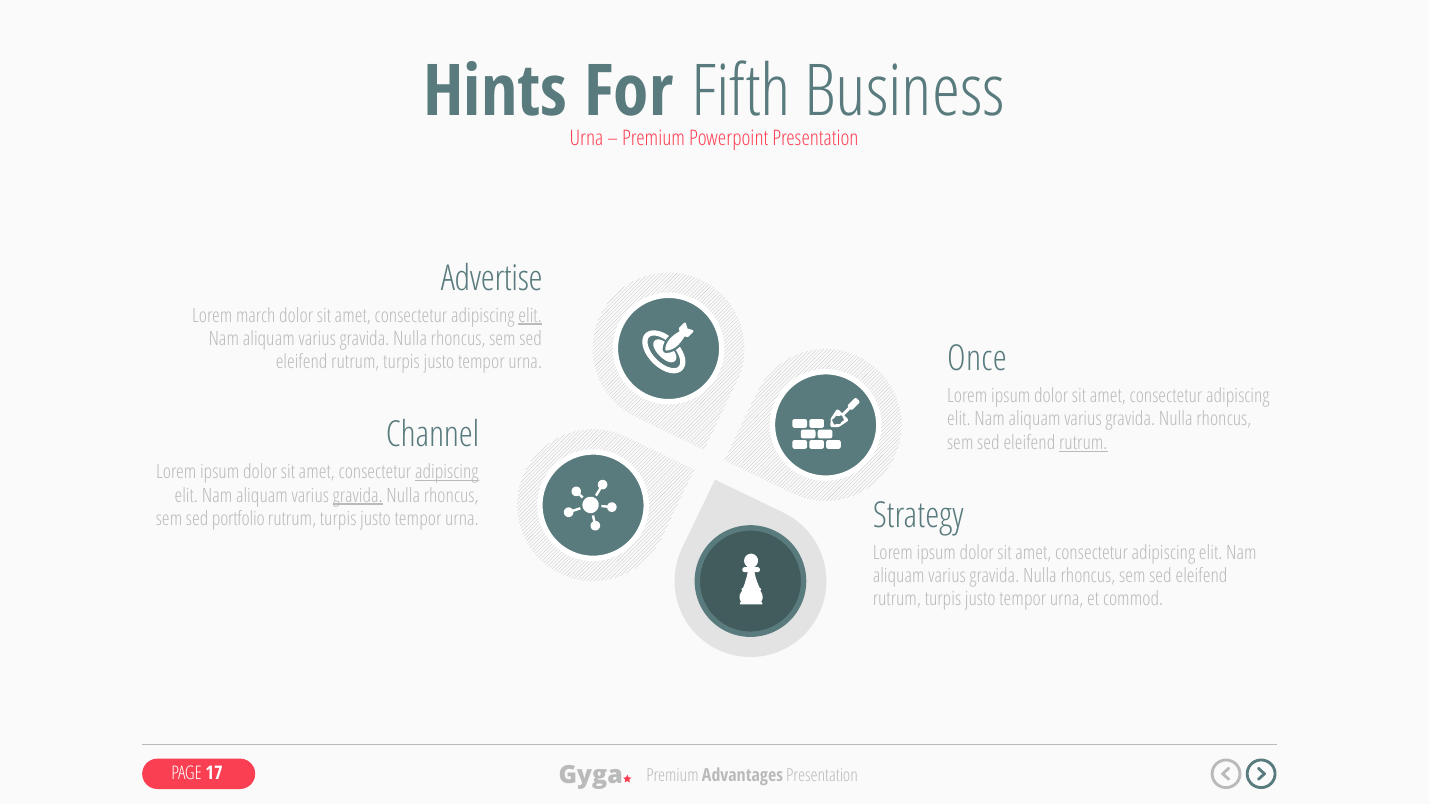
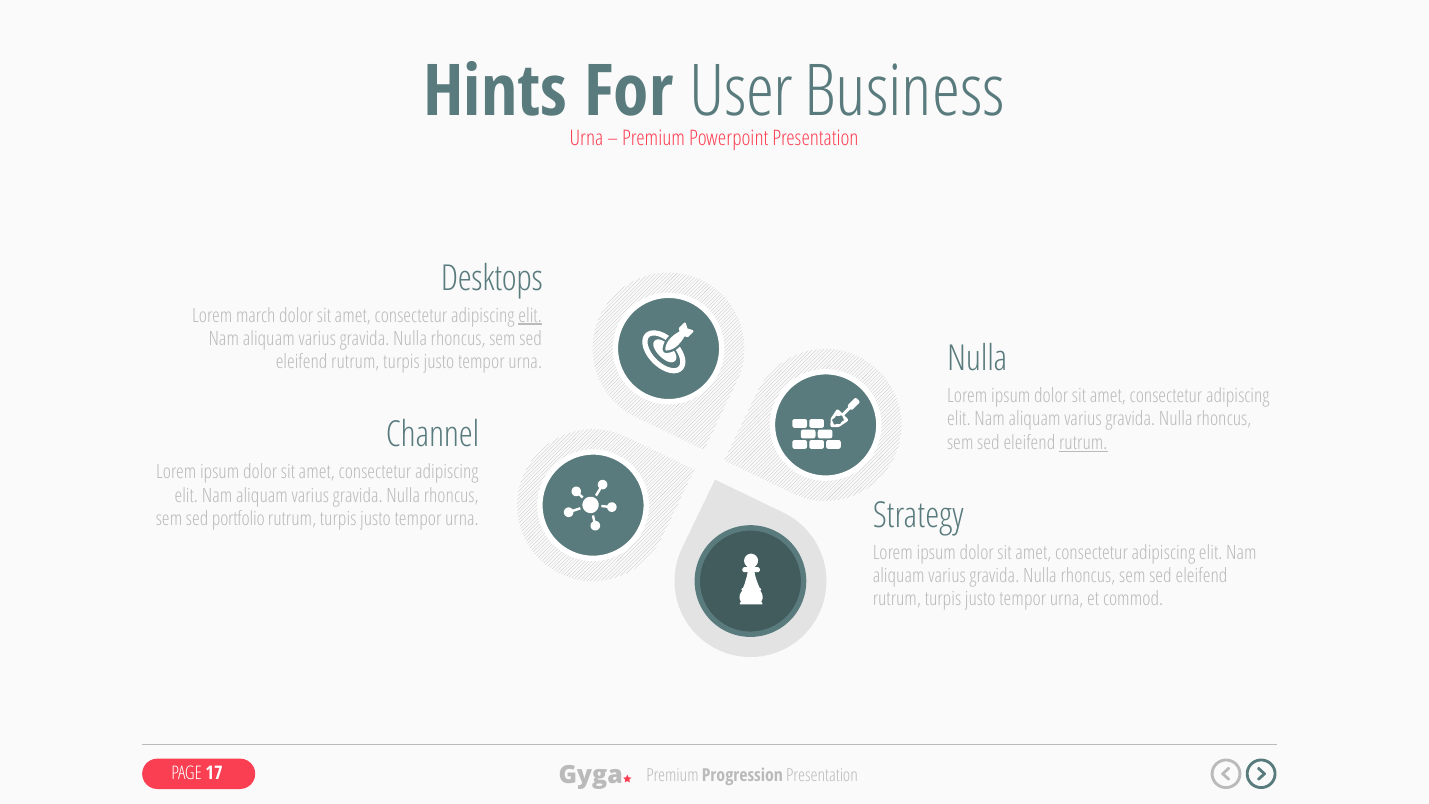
Fifth: Fifth -> User (741, 92)
Advertise: Advertise -> Desktops (492, 278)
urna Once: Once -> Nulla (977, 359)
adipiscing underline: present -> none (447, 472)
gravida underline: present -> none (358, 495)
Advantages: Advantages -> Progression (742, 775)
